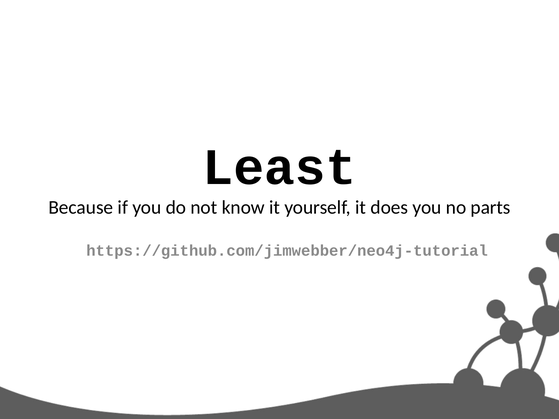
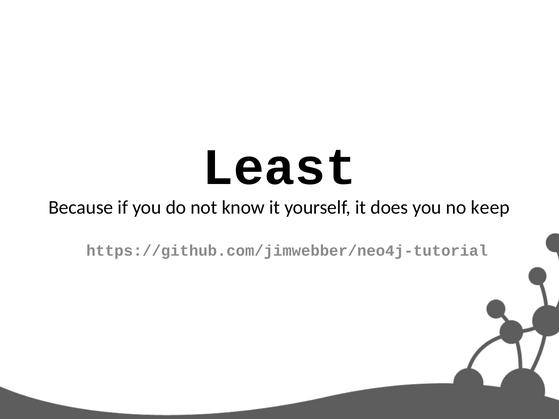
parts: parts -> keep (490, 208)
